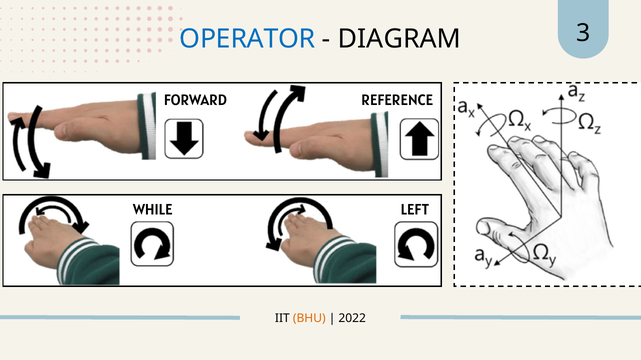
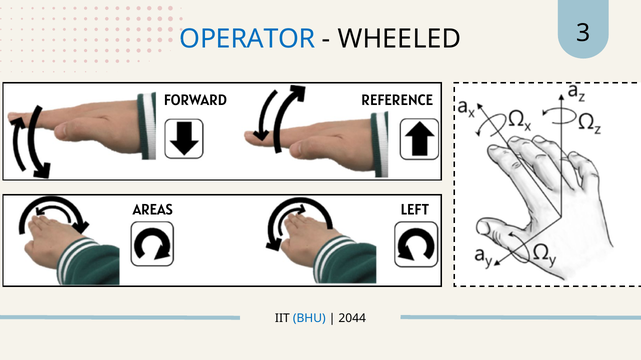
DIAGRAM: DIAGRAM -> WHEELED (399, 39)
WHILE: WHILE -> AREAS (153, 210)
BHU colour: orange -> blue (309, 319)
2022: 2022 -> 2044 (352, 319)
